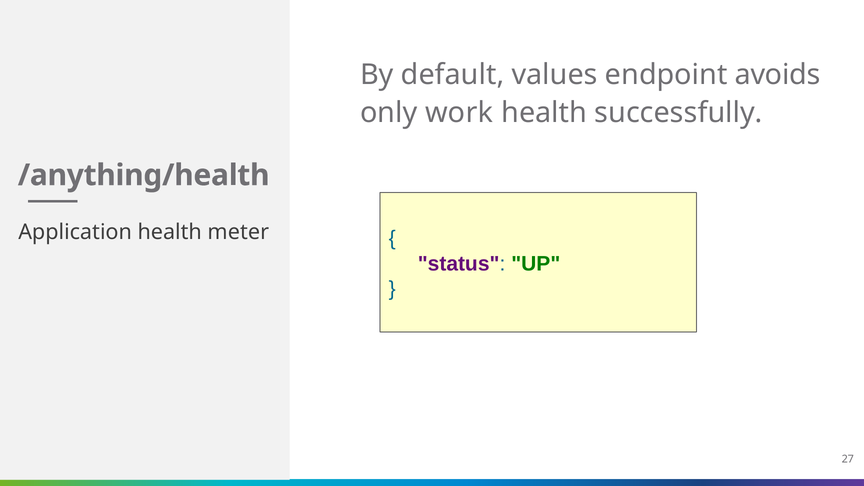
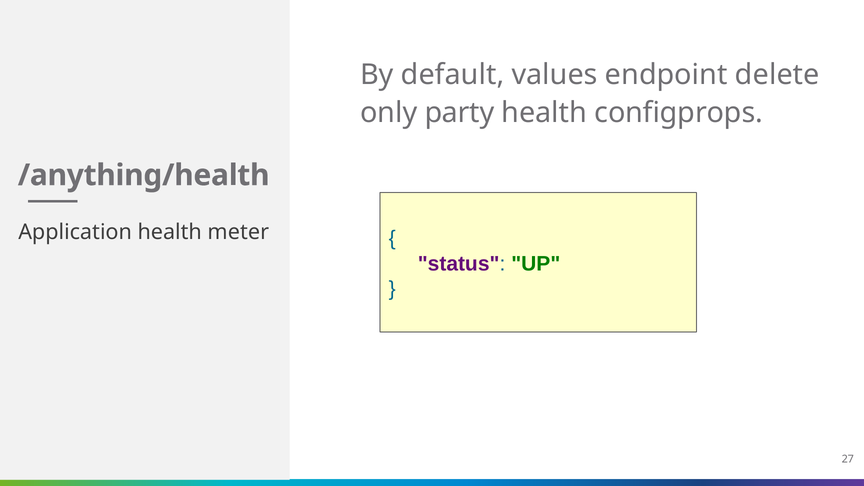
avoids: avoids -> delete (777, 75)
work: work -> party (459, 113)
successfully: successfully -> configprops (679, 113)
